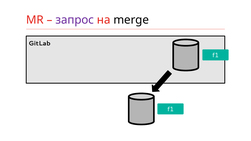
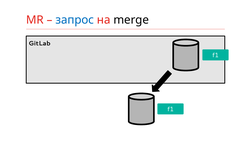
запрос colour: purple -> blue (75, 20)
